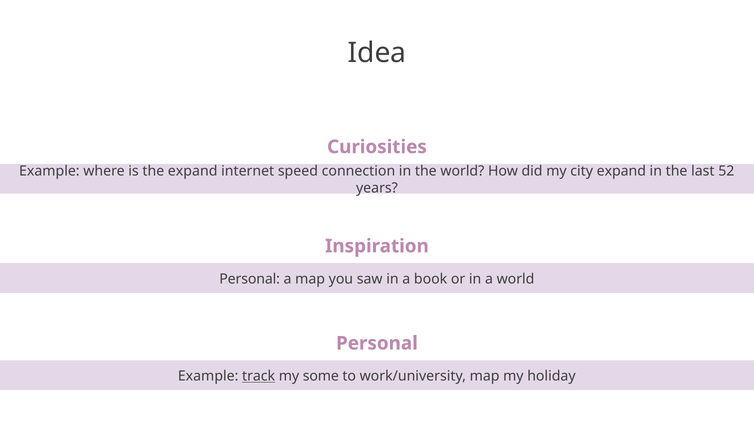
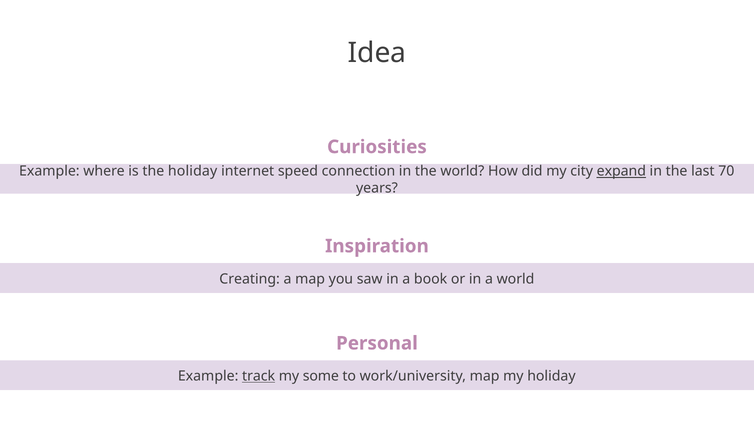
the expand: expand -> holiday (193, 171)
expand underline: none -> present (621, 171)
52: 52 -> 70 (726, 171)
Personal: Personal -> Creating (250, 279)
